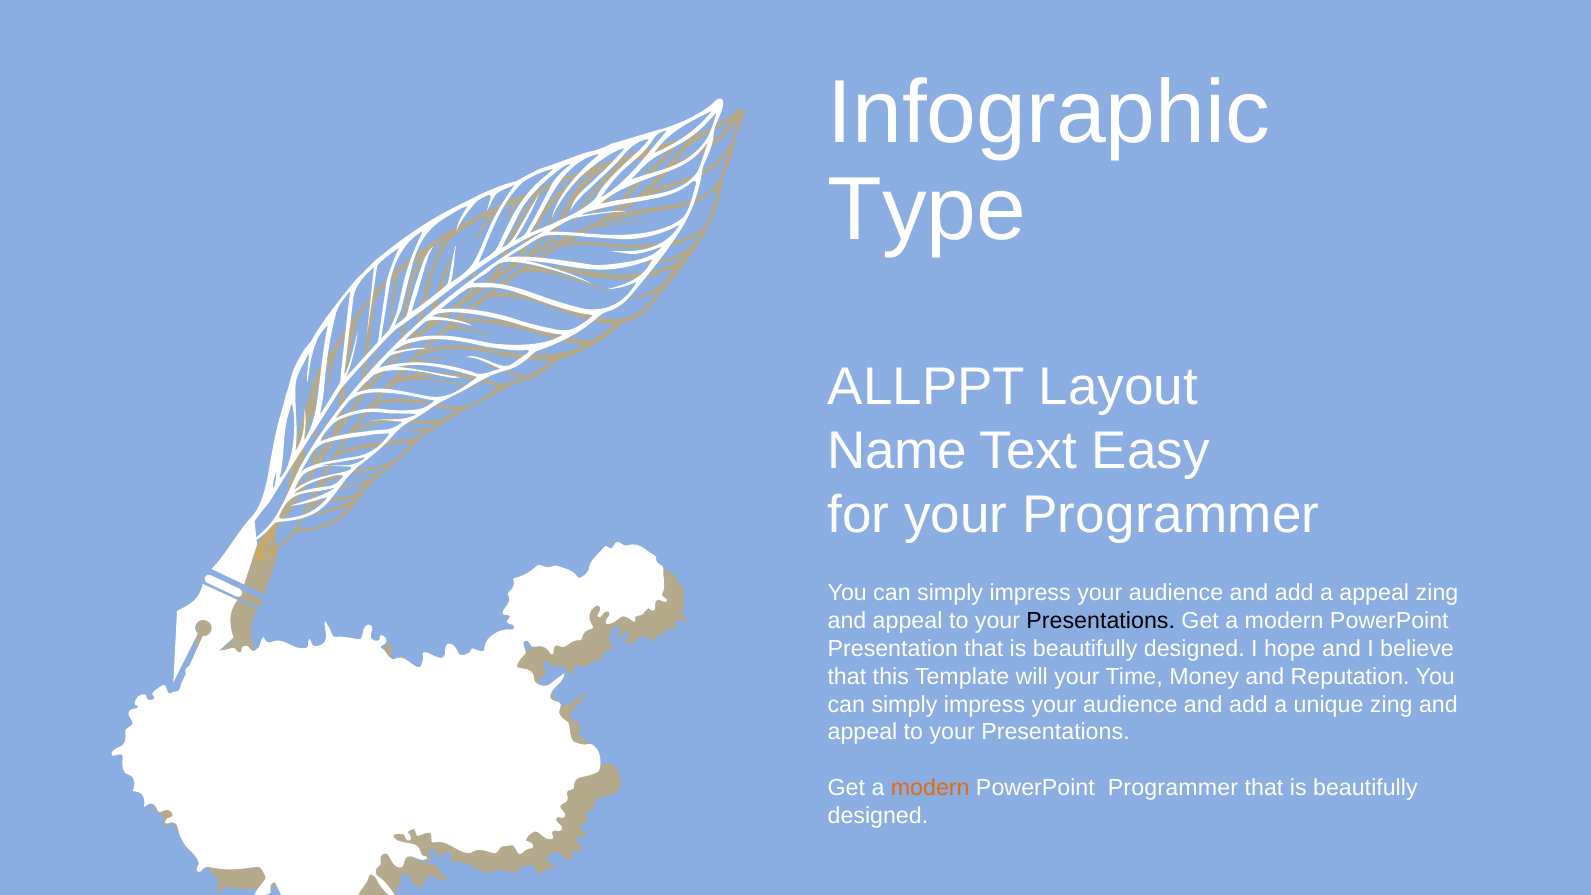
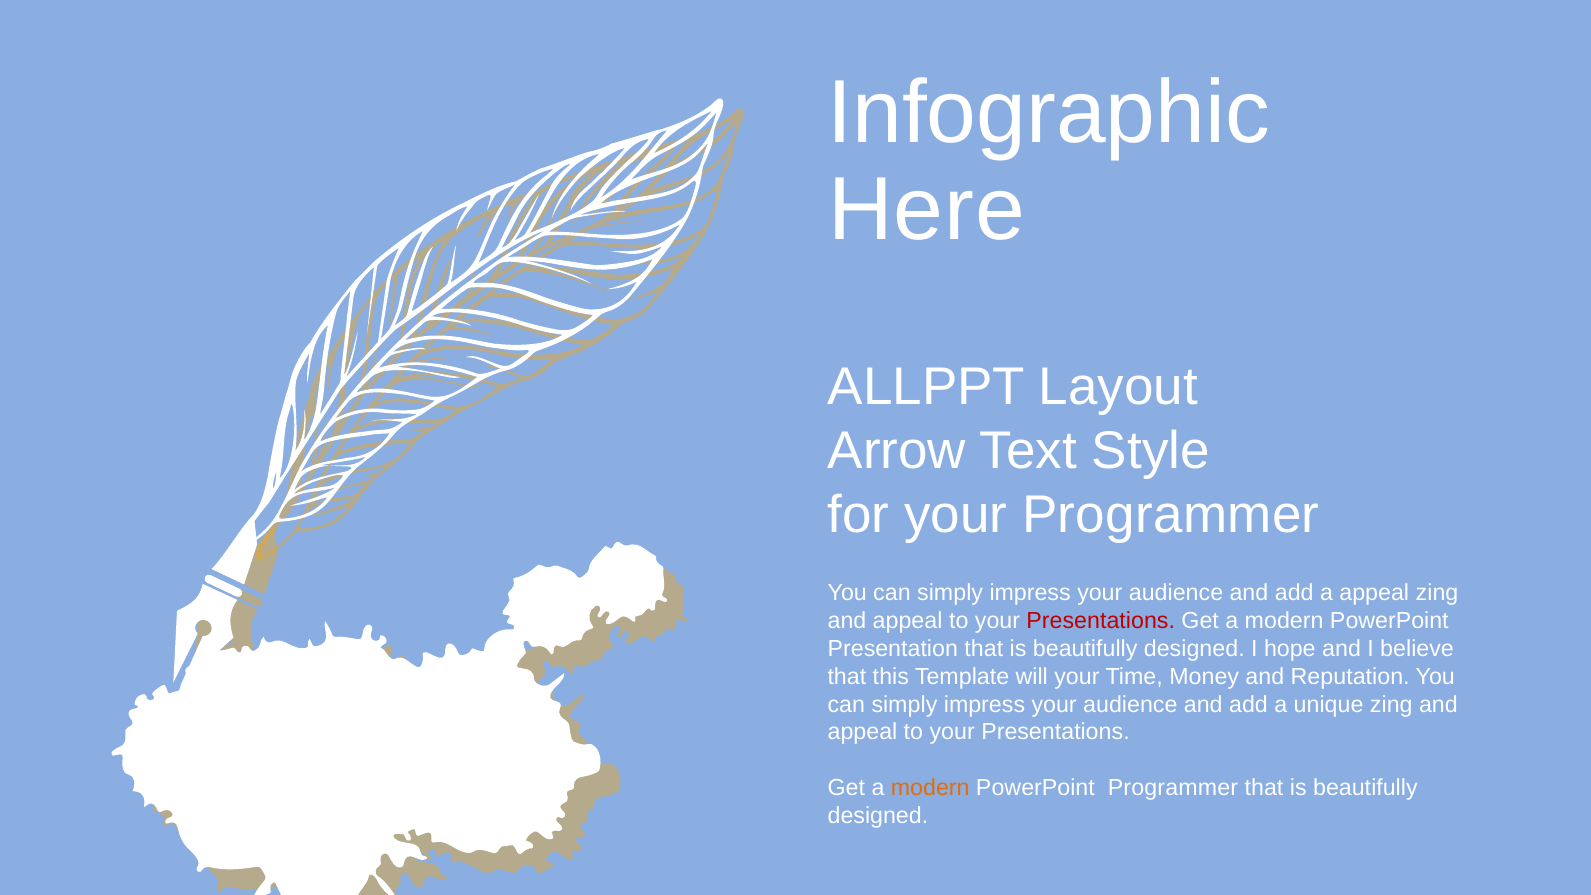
Type: Type -> Here (927, 210)
Name: Name -> Arrow (897, 451)
Easy: Easy -> Style (1151, 451)
Presentations colour: black -> red (1101, 621)
